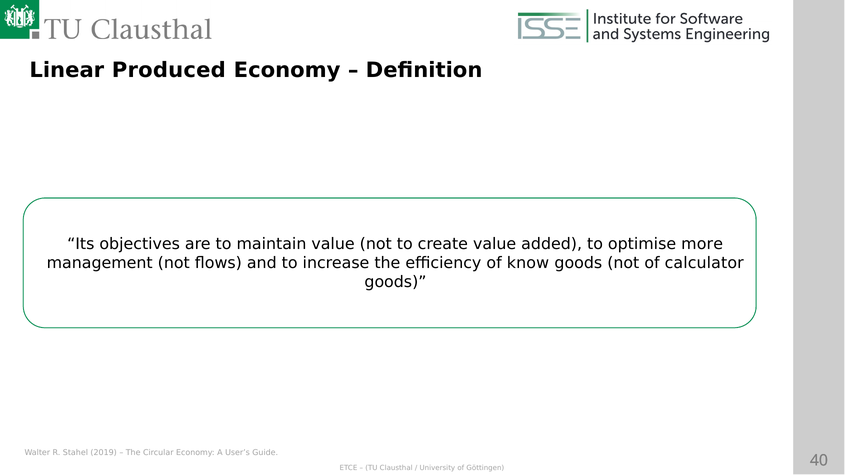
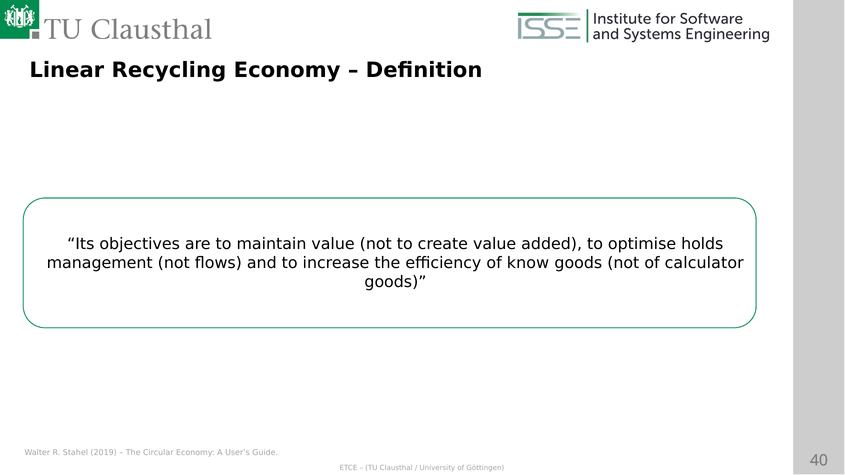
Produced: Produced -> Recycling (169, 70)
more: more -> holds (702, 244)
